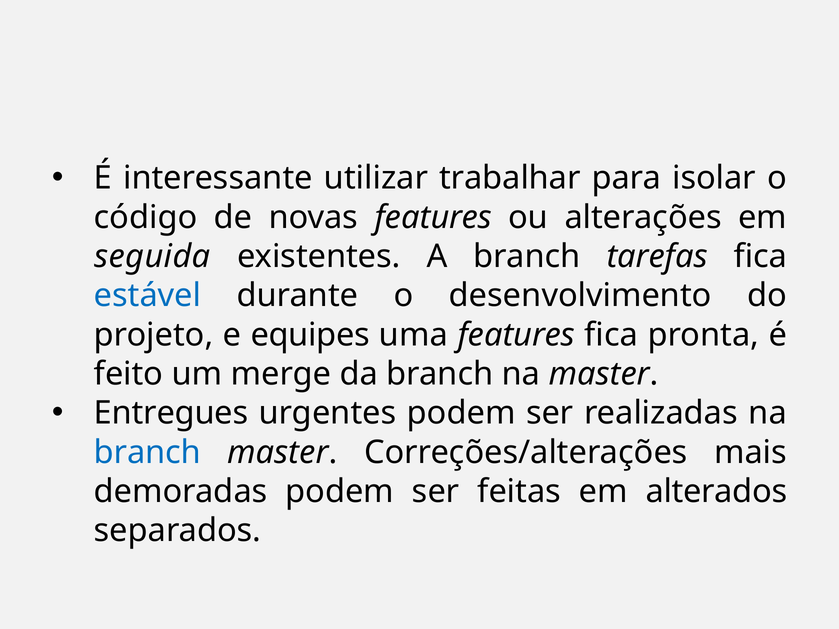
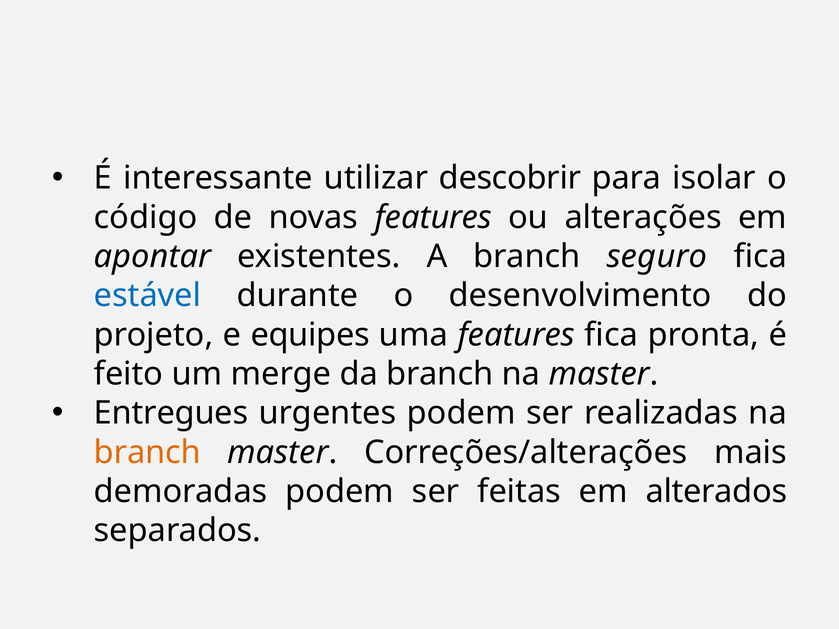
trabalhar: trabalhar -> descobrir (510, 178)
seguida: seguida -> apontar (153, 257)
tarefas: tarefas -> seguro (657, 257)
branch colour: blue -> orange (147, 452)
